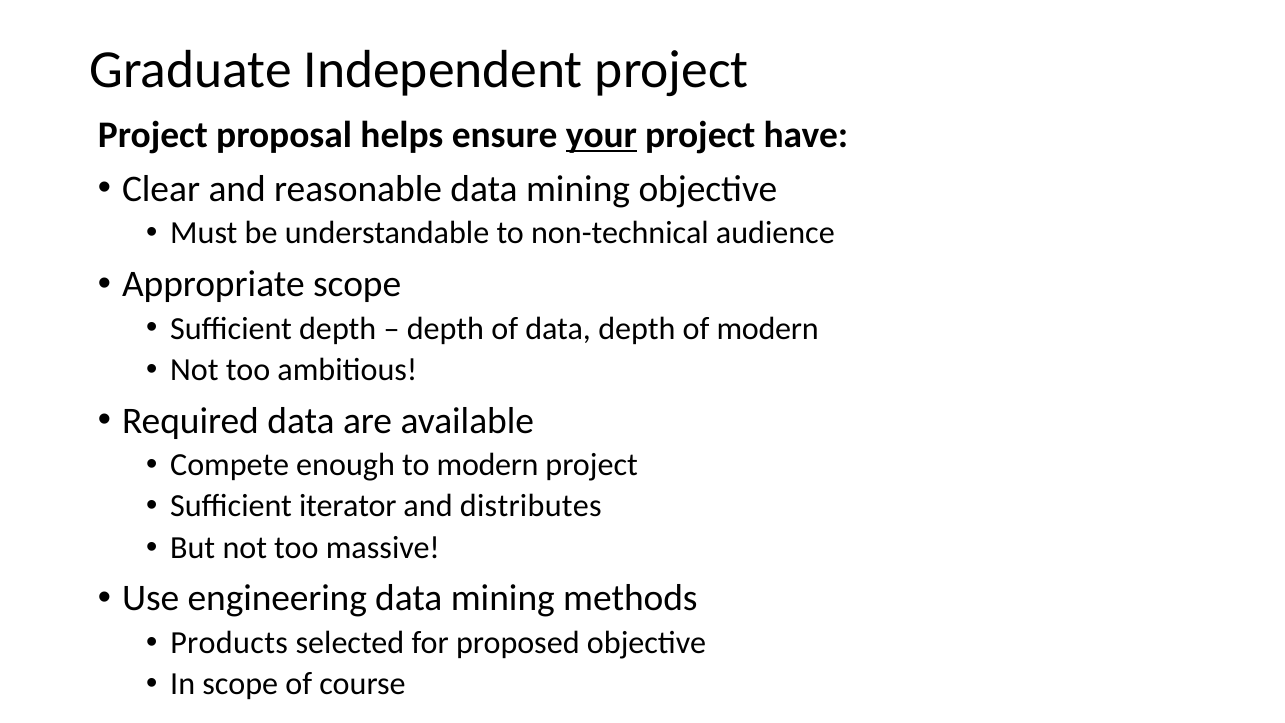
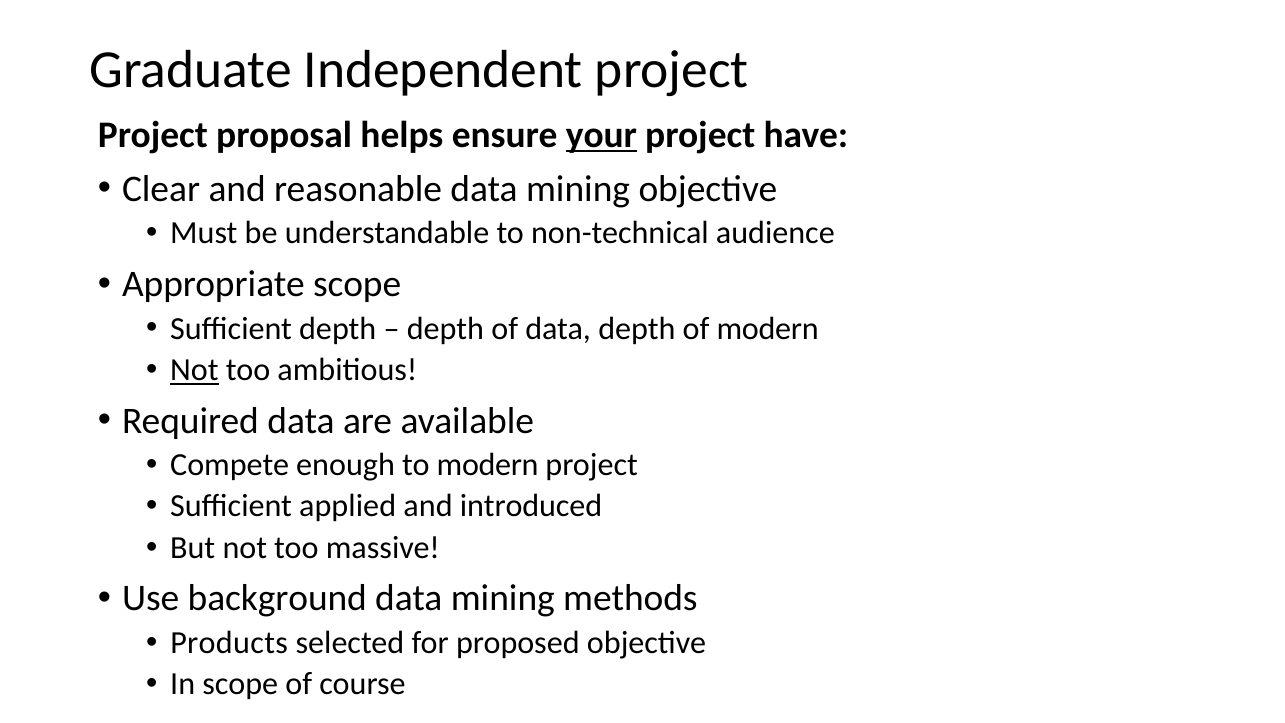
Not underline: none -> present (194, 370)
iterator: iterator -> applied (348, 506)
distributes: distributes -> introduced (531, 506)
engineering: engineering -> background (277, 598)
